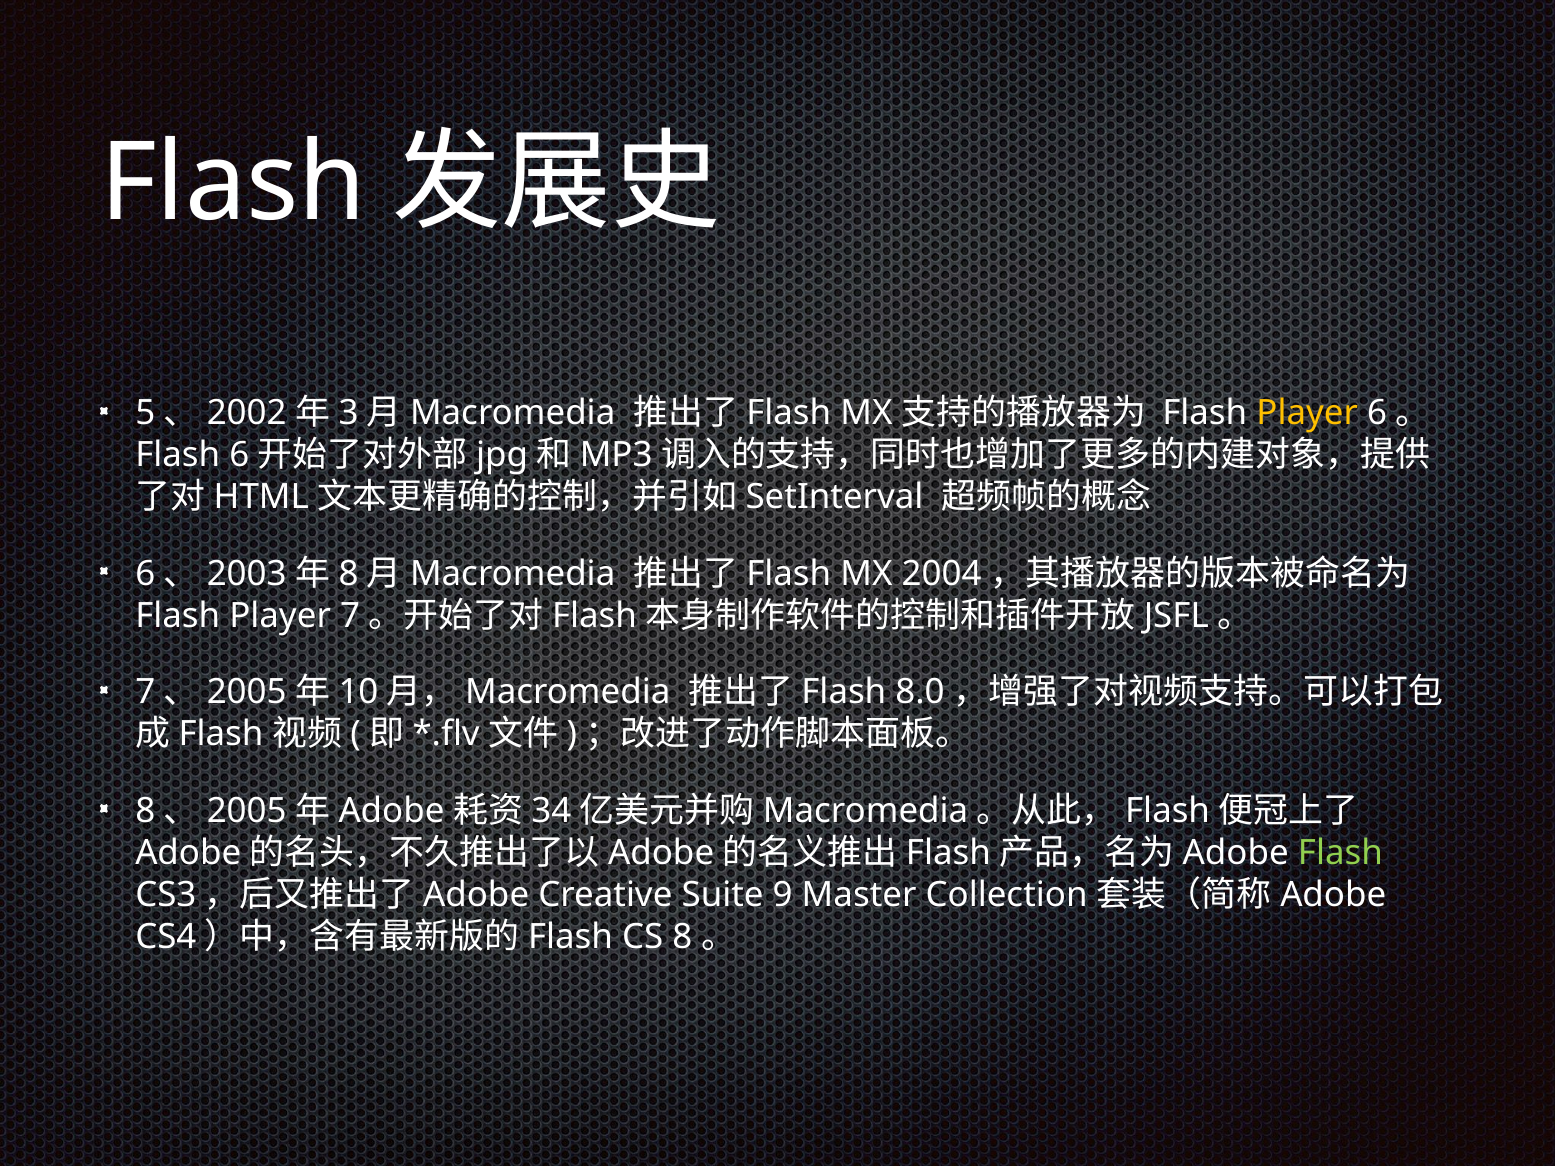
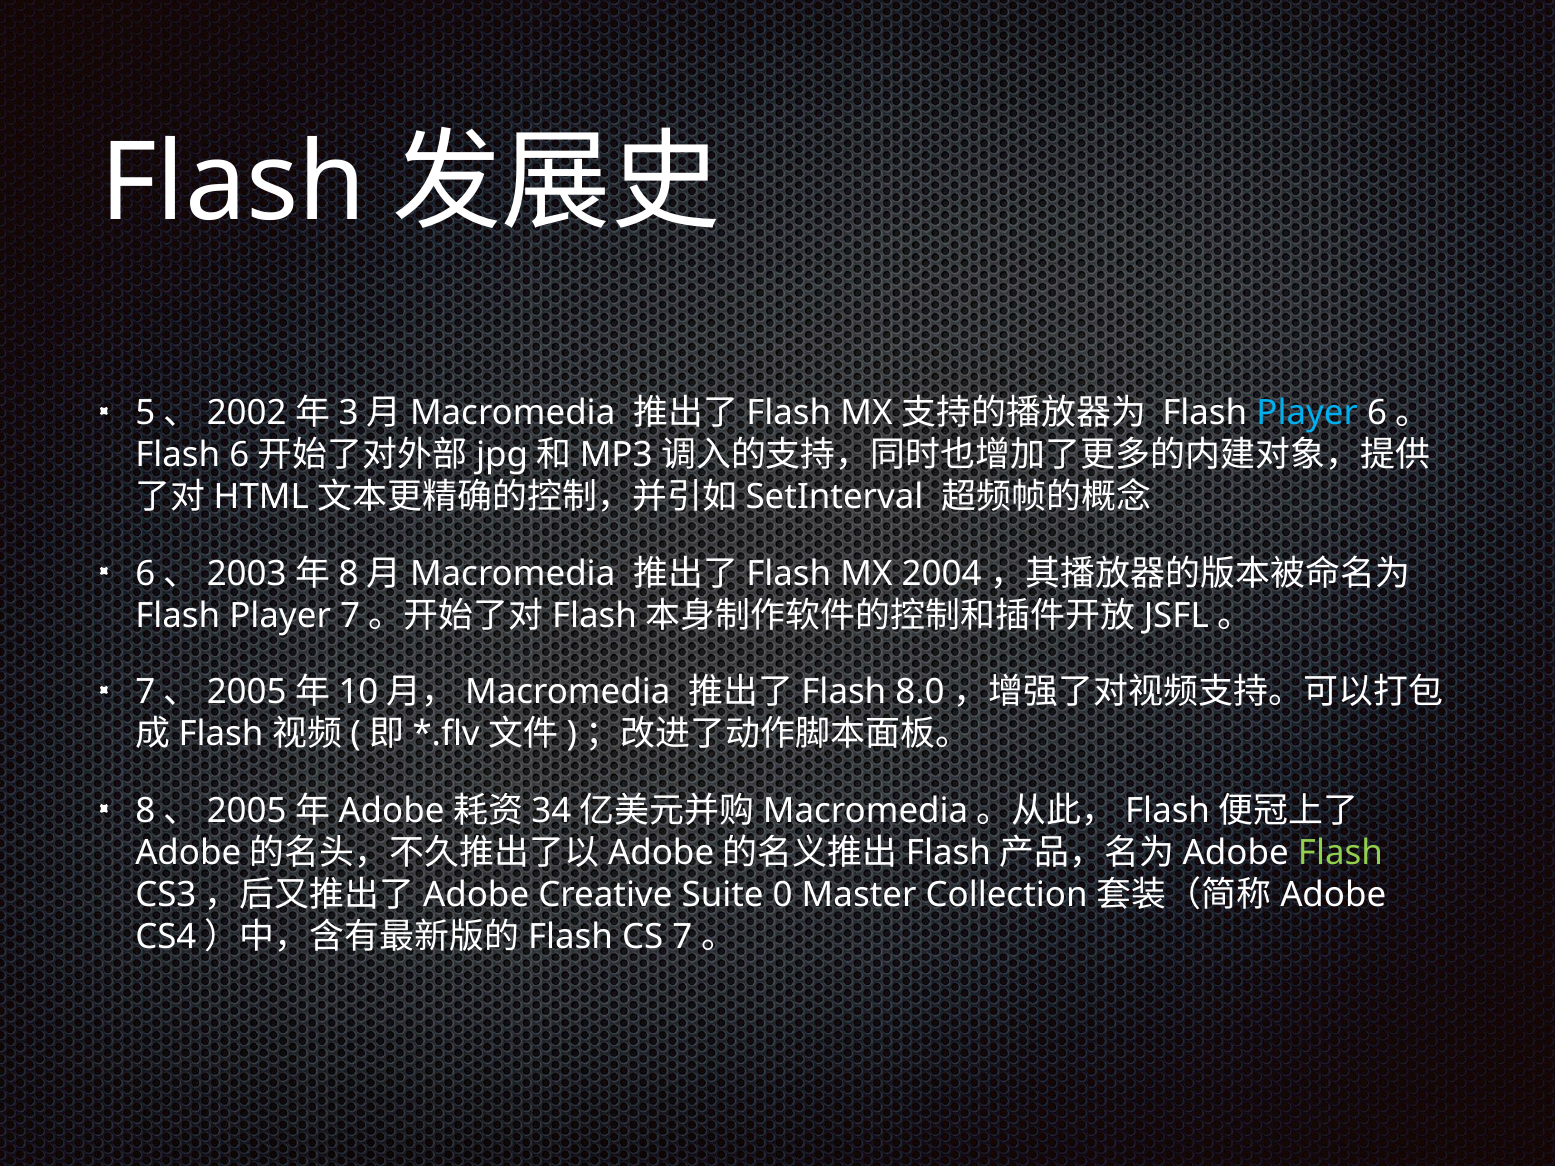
Player colour: yellow -> light blue (1307, 413)
9: 9 -> 0 (783, 895)
CS 8: 8 -> 7 (682, 937)
